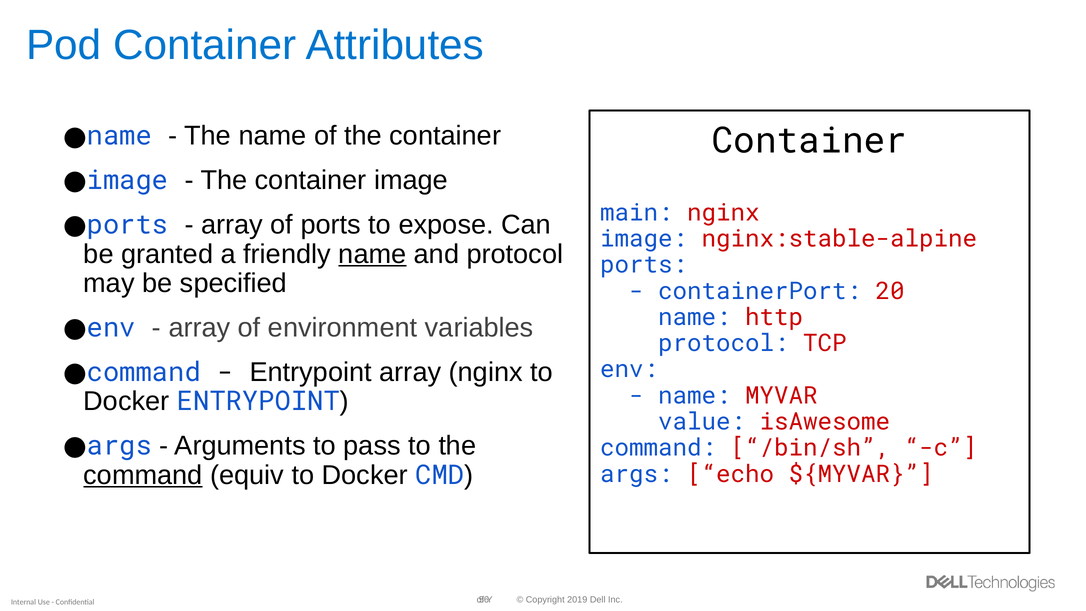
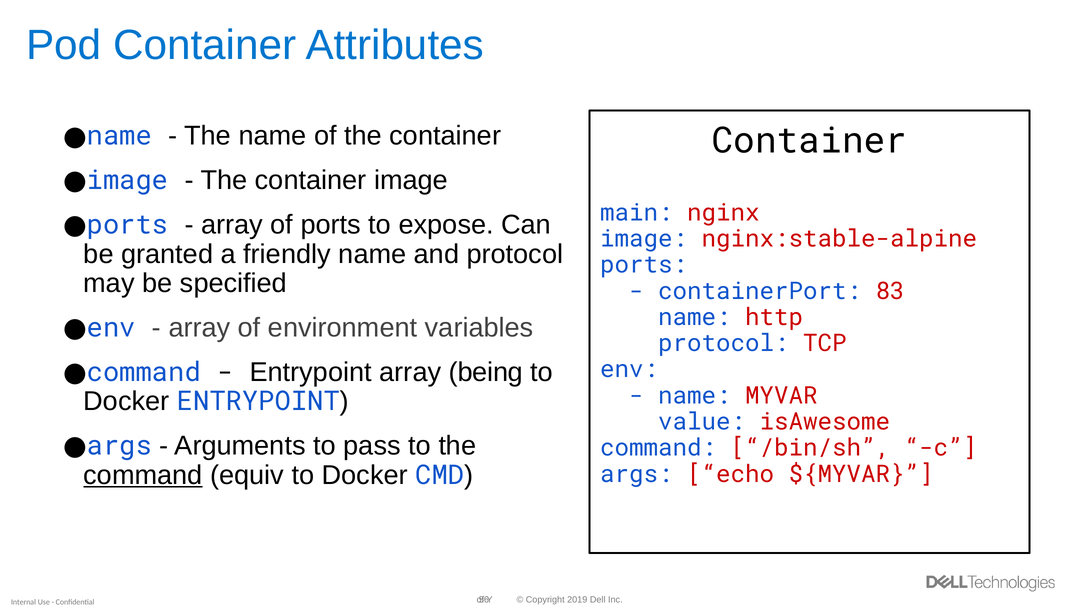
name underline: present -> none (372, 254)
20: 20 -> 83 (890, 291)
array nginx: nginx -> being (486, 372)
